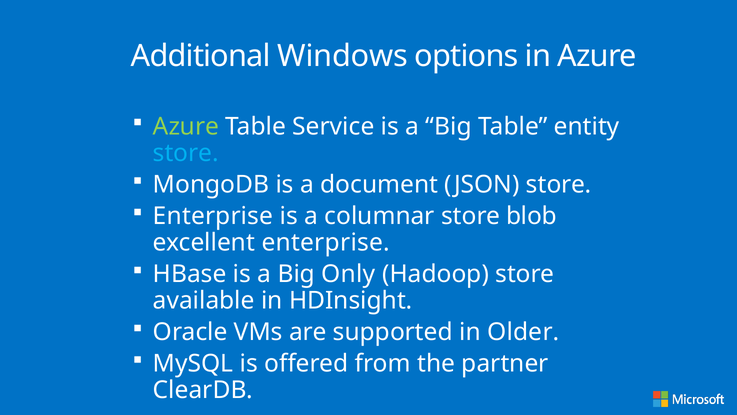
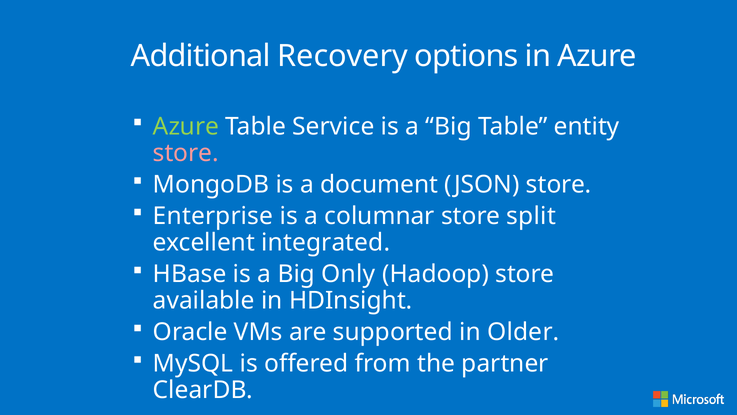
Windows: Windows -> Recovery (343, 56)
store colour: light blue -> pink (186, 153)
blob: blob -> split (531, 216)
excellent enterprise: enterprise -> integrated (326, 242)
